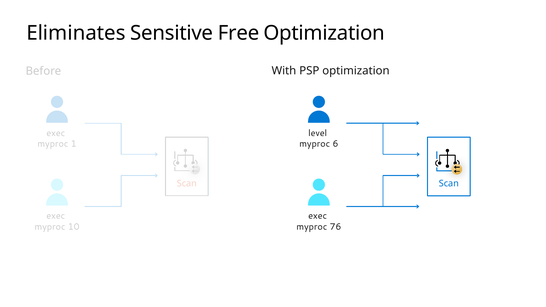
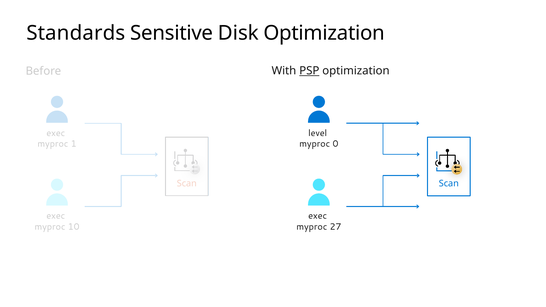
Eliminates: Eliminates -> Standards (76, 33)
Free: Free -> Disk (238, 33)
PSP underline: none -> present (309, 71)
6: 6 -> 0 (335, 144)
76: 76 -> 27 (336, 227)
